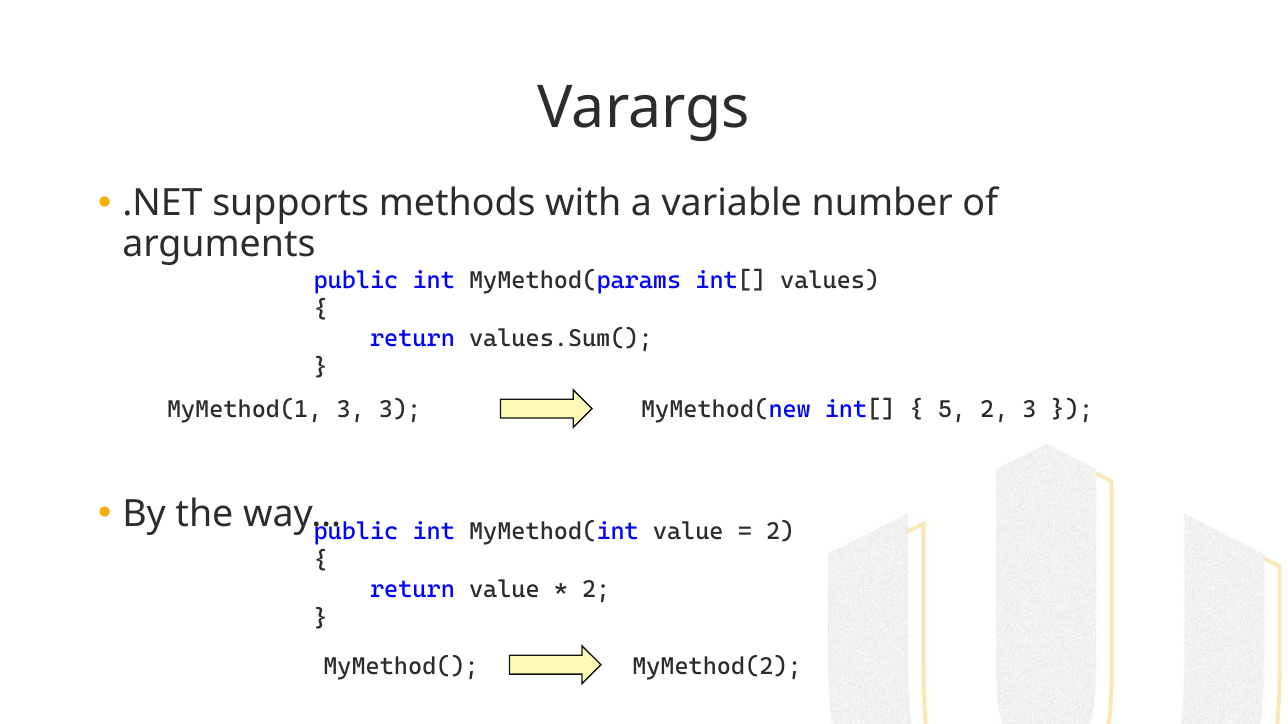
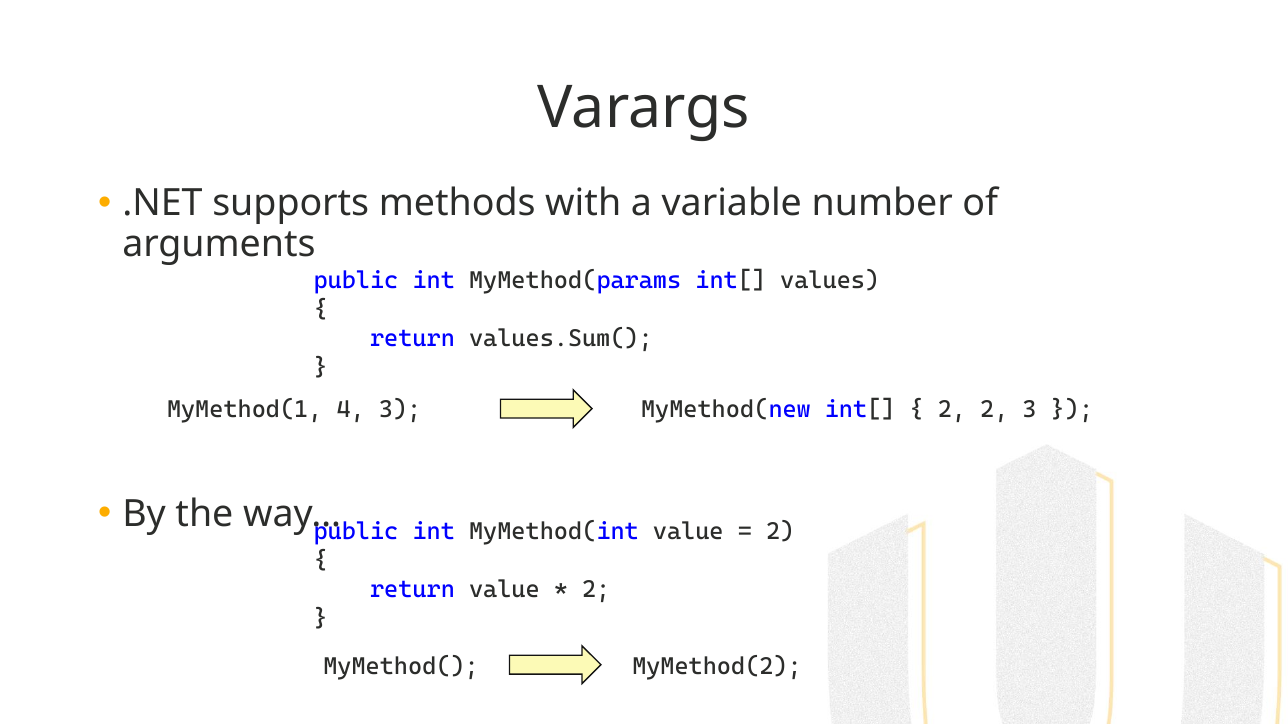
MyMethod(1 3: 3 -> 4 (351, 410)
5: 5 -> 2 (952, 410)
